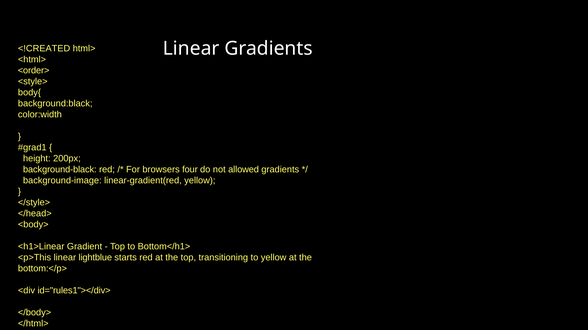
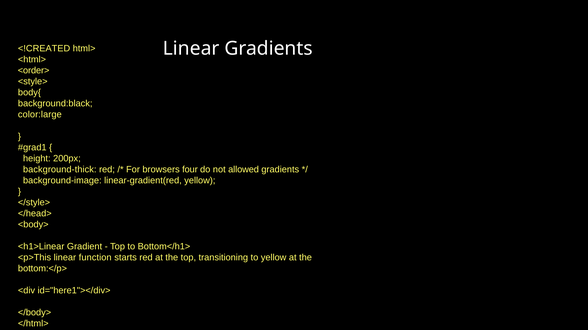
color:width: color:width -> color:large (40, 115)
background-black: background-black -> background-thick (60, 170)
lightblue: lightblue -> function (95, 258)
id="rules1"></div>: id="rules1"></div> -> id="here1"></div> (74, 291)
